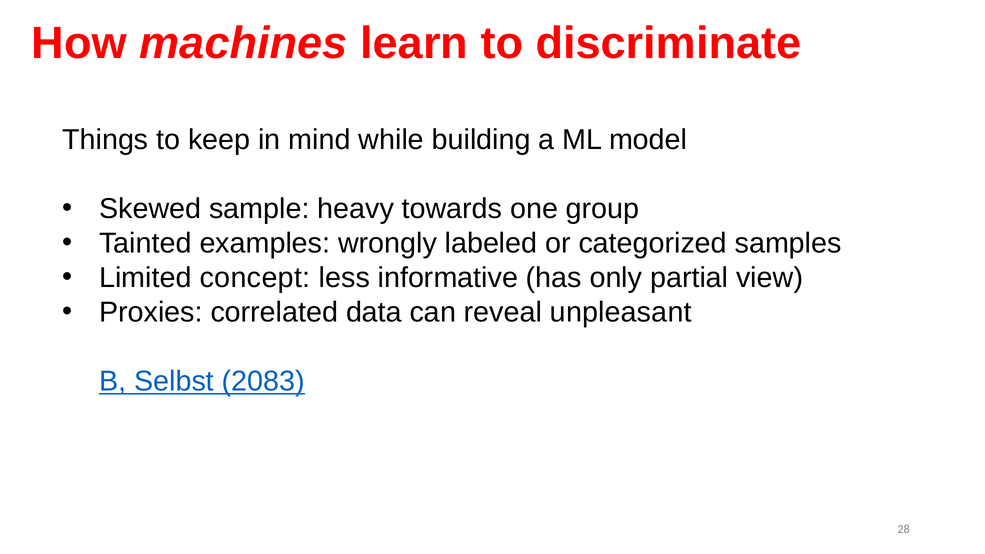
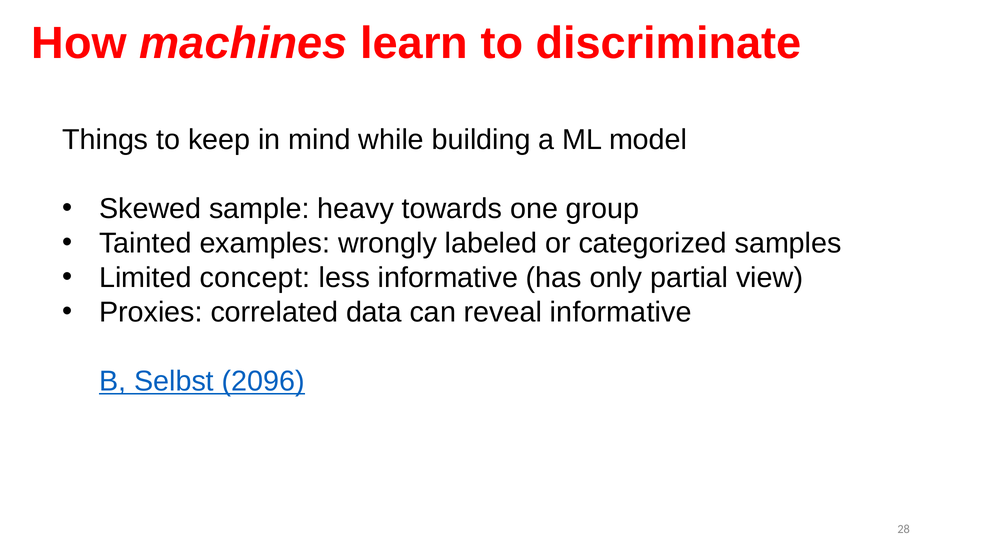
reveal unpleasant: unpleasant -> informative (621, 312)
2083: 2083 -> 2096 (263, 381)
